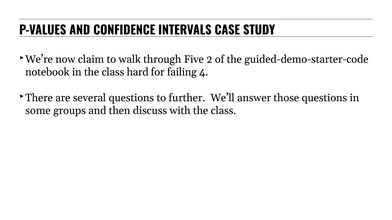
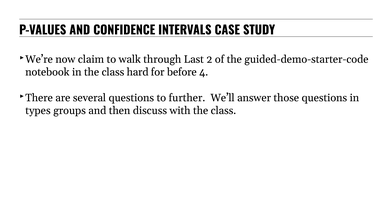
Five: Five -> Last (194, 59)
failing: failing -> before (182, 72)
some: some -> types (38, 111)
